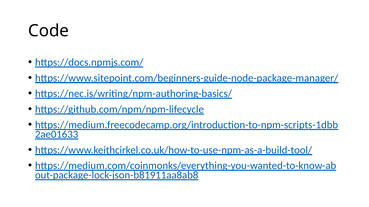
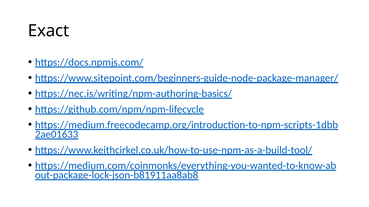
Code: Code -> Exact (49, 31)
